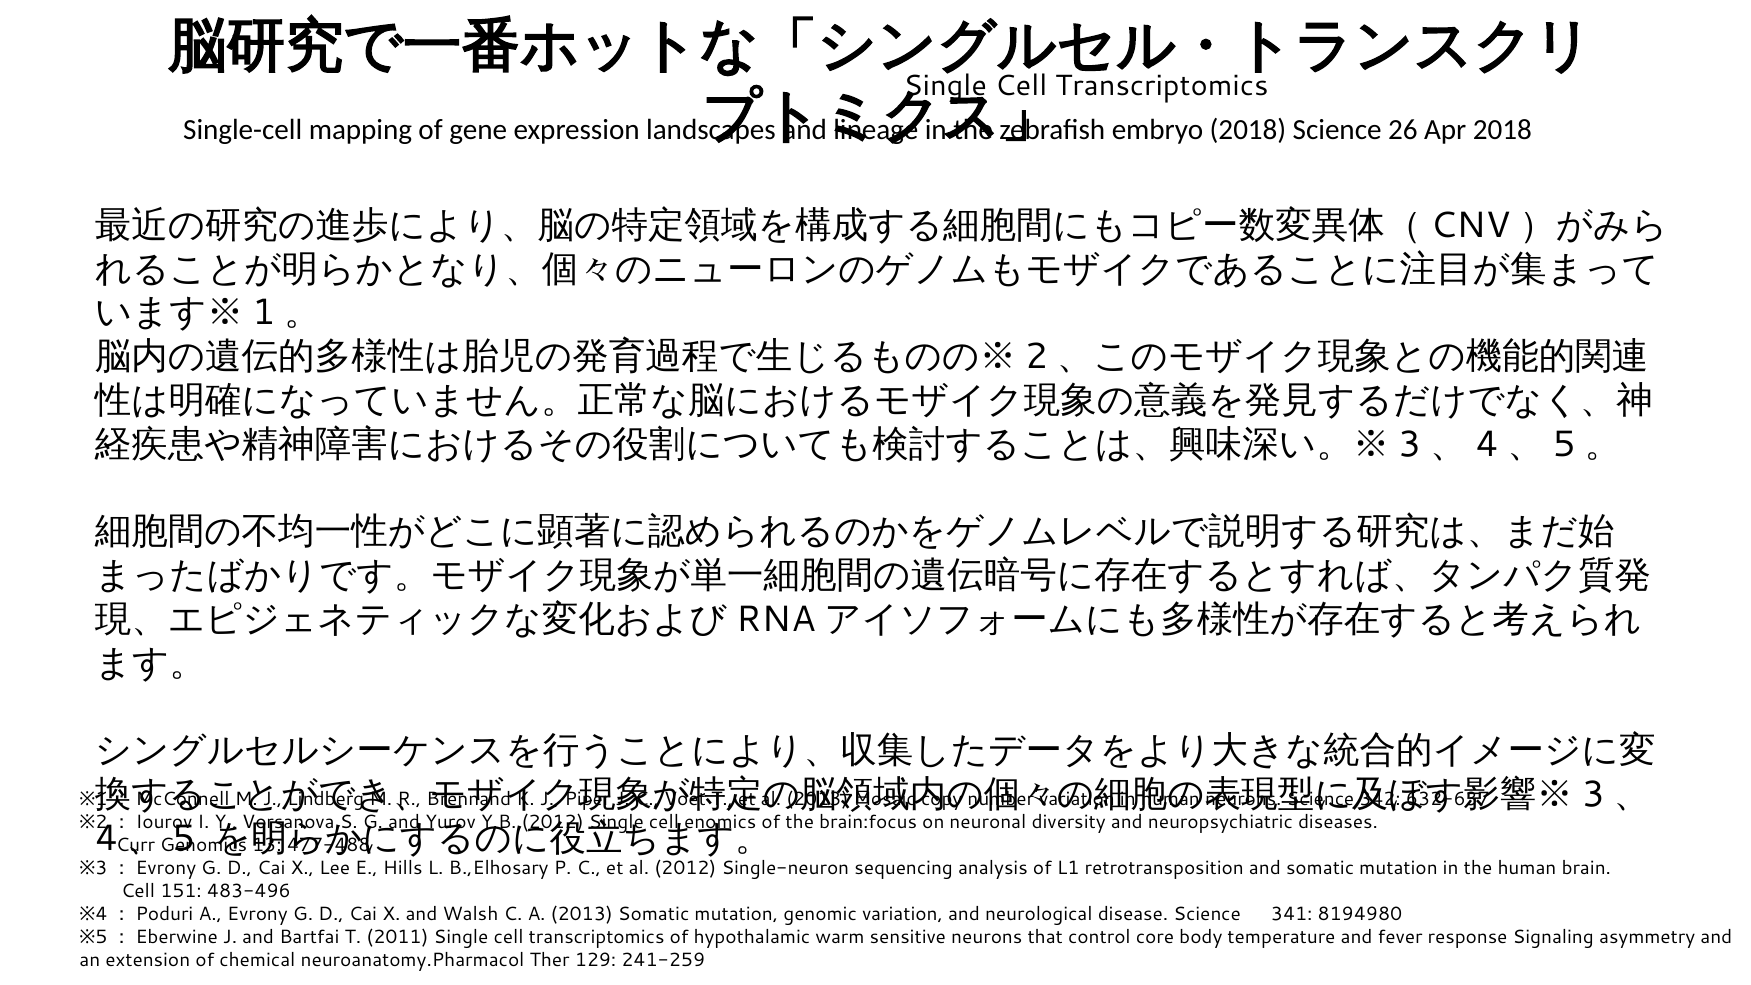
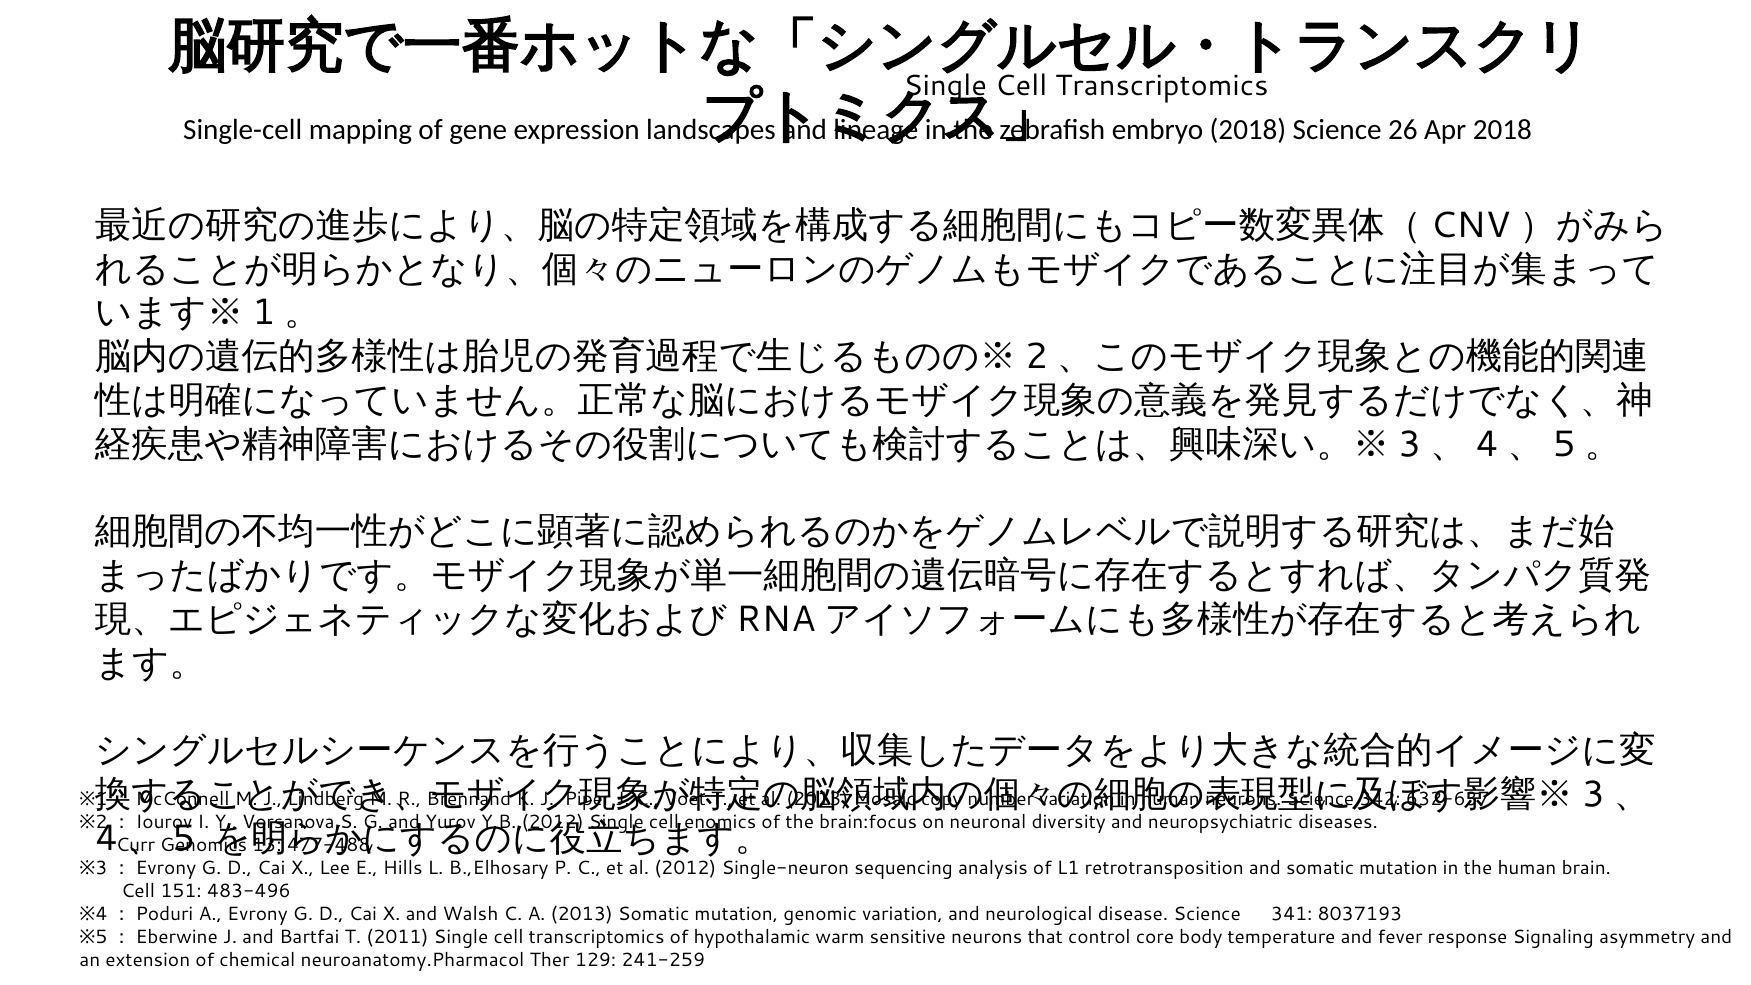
8194980: 8194980 -> 8037193 (1360, 914)
